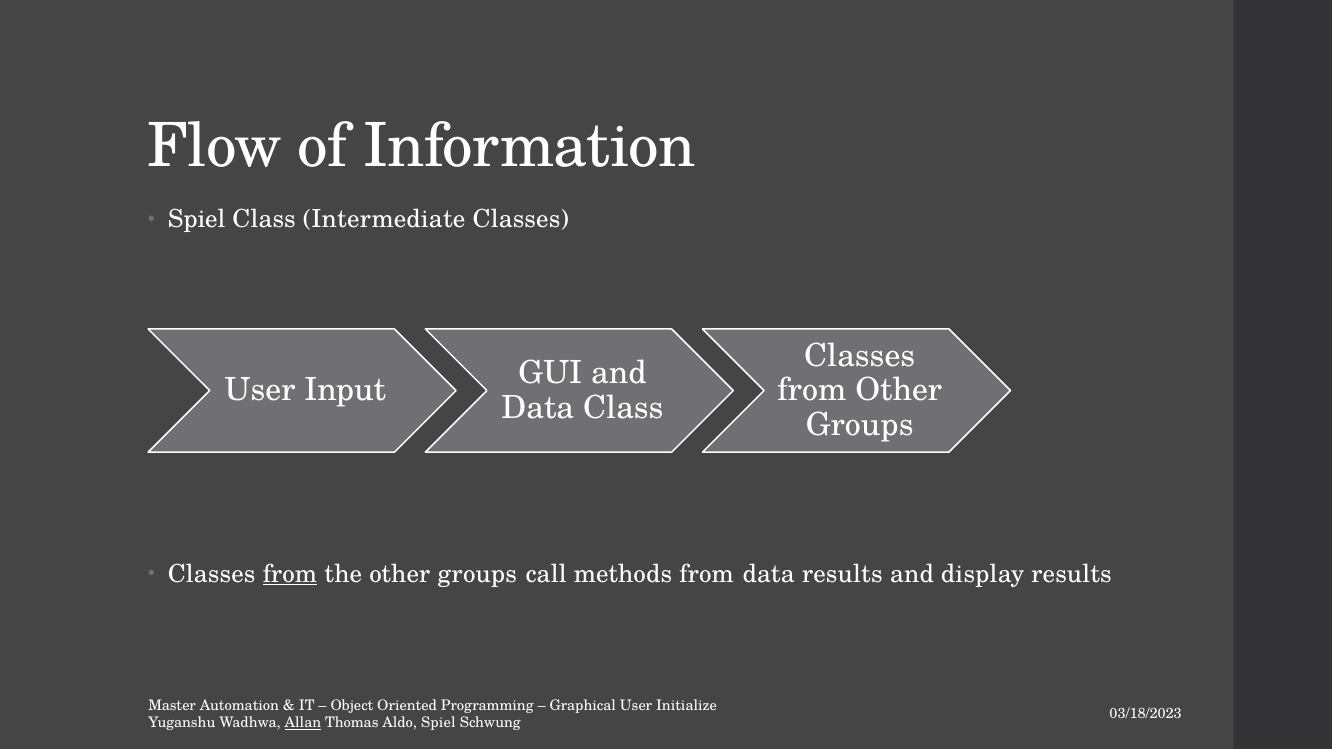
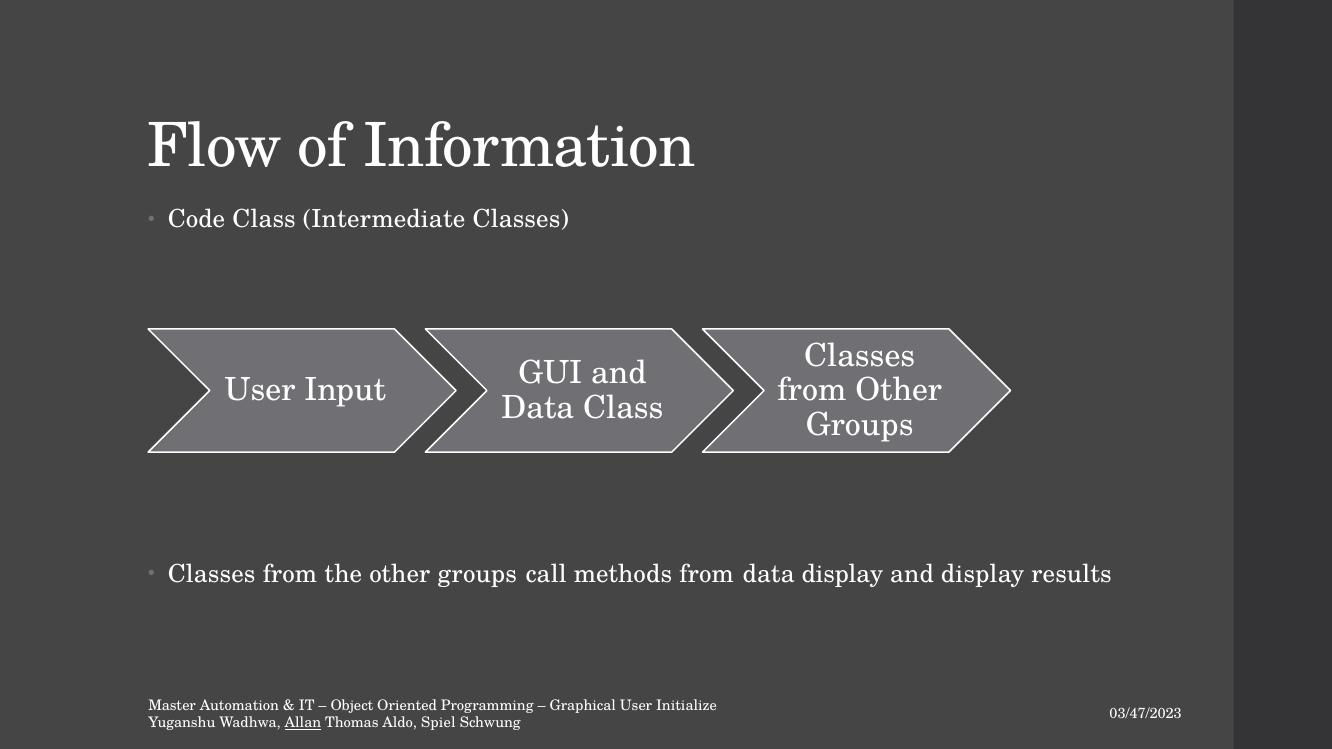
Spiel: Spiel -> Code (197, 219)
from underline: present -> none (290, 574)
data results: results -> display (843, 574)
03/18/2023: 03/18/2023 -> 03/47/2023 (1146, 714)
